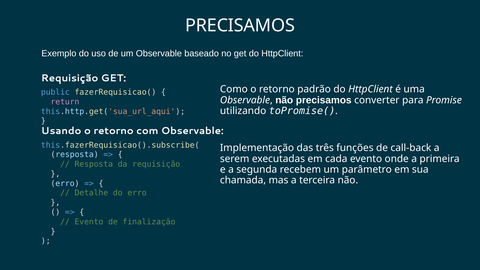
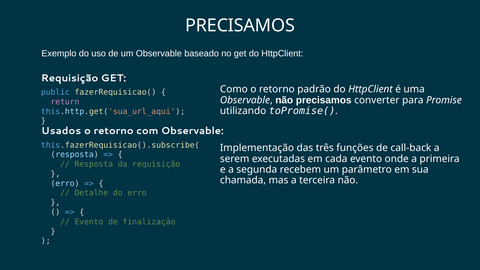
Usando: Usando -> Usados (61, 131)
